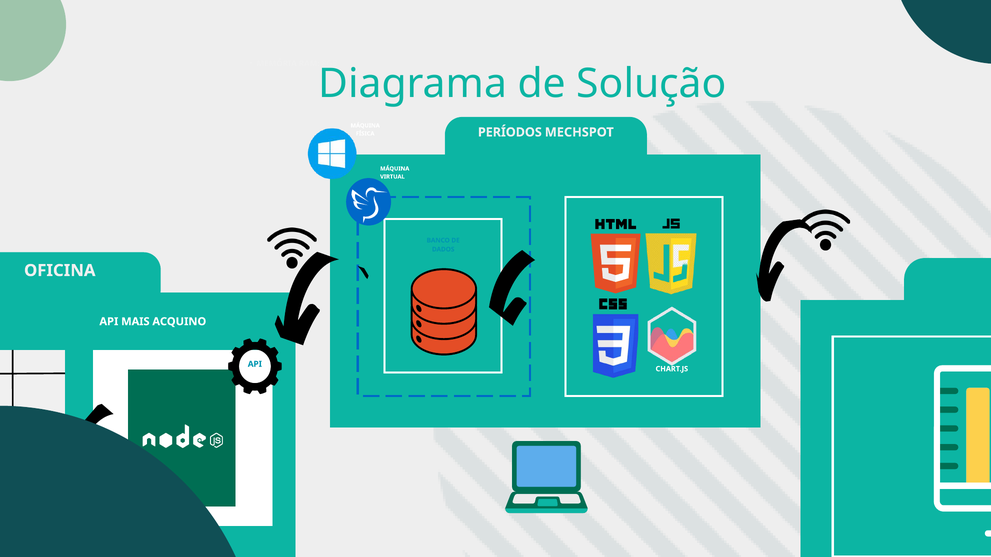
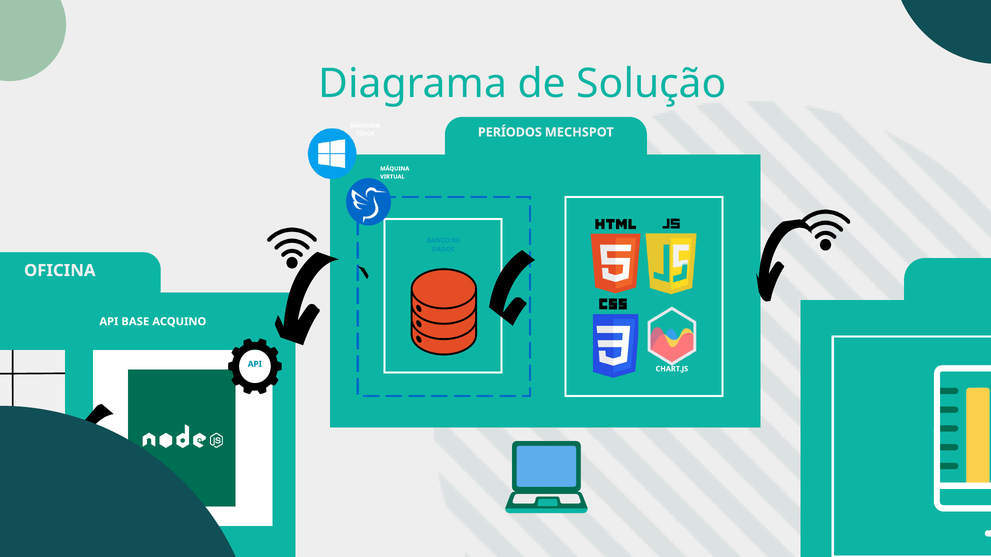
MAIS: MAIS -> BASE (135, 322)
